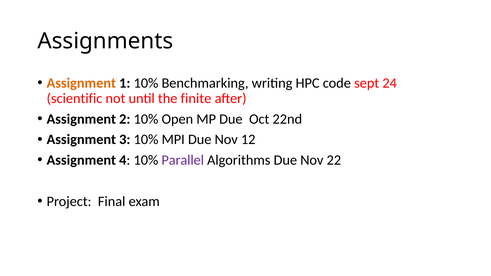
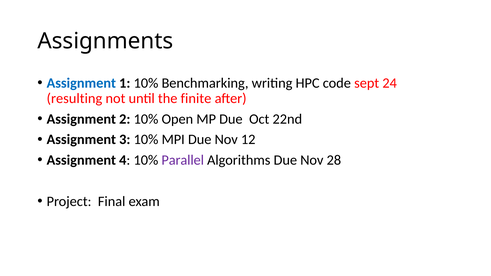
Assignment colour: orange -> blue (81, 83)
scientific: scientific -> resulting (74, 98)
22: 22 -> 28 (334, 160)
